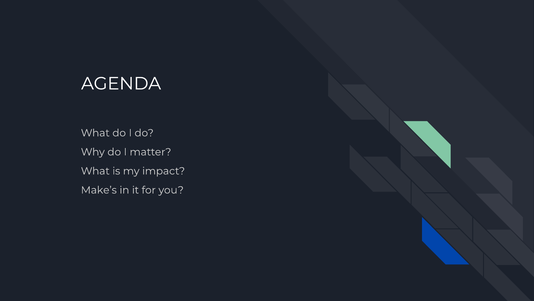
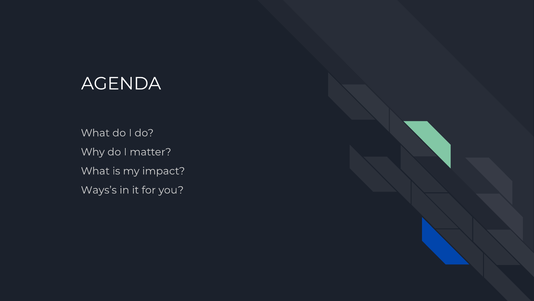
Make’s: Make’s -> Ways’s (99, 190)
